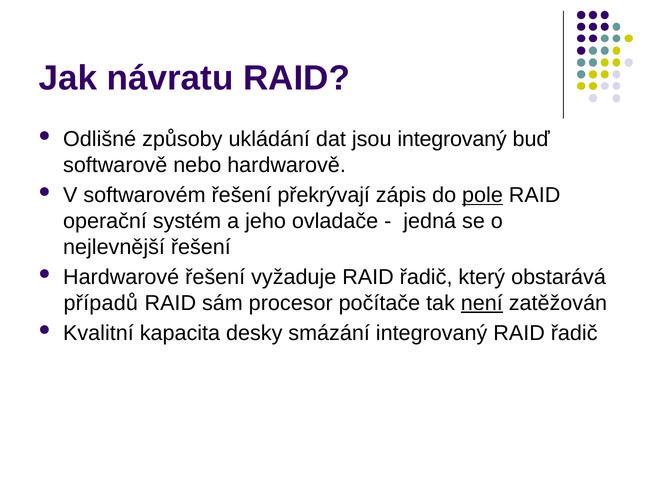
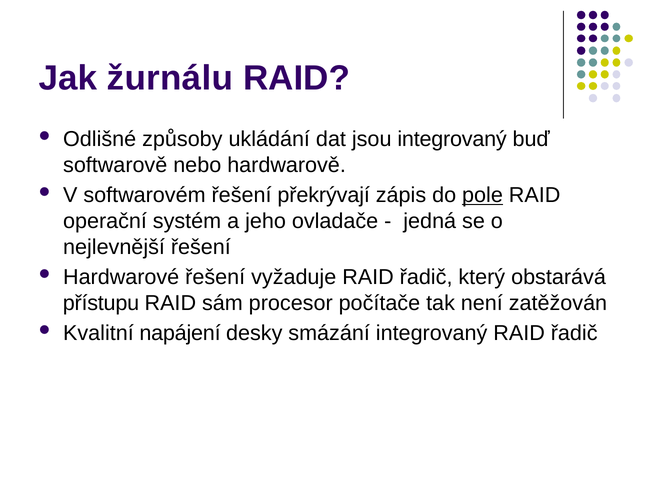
návratu: návratu -> žurnálu (170, 78)
případů: případů -> přístupu (101, 303)
není underline: present -> none (482, 303)
kapacita: kapacita -> napájení (180, 333)
